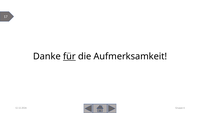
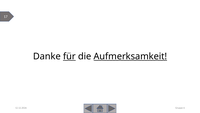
Aufmerksamkeit underline: none -> present (130, 56)
